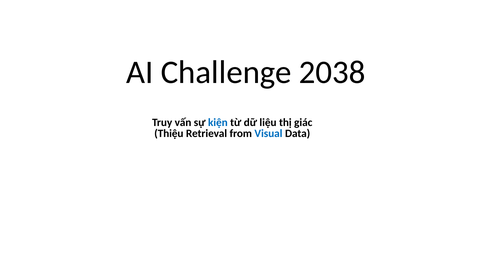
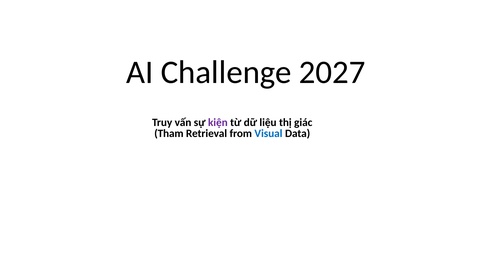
2038: 2038 -> 2027 (332, 72)
kiện colour: blue -> purple (218, 122)
Thiệu: Thiệu -> Tham (169, 133)
